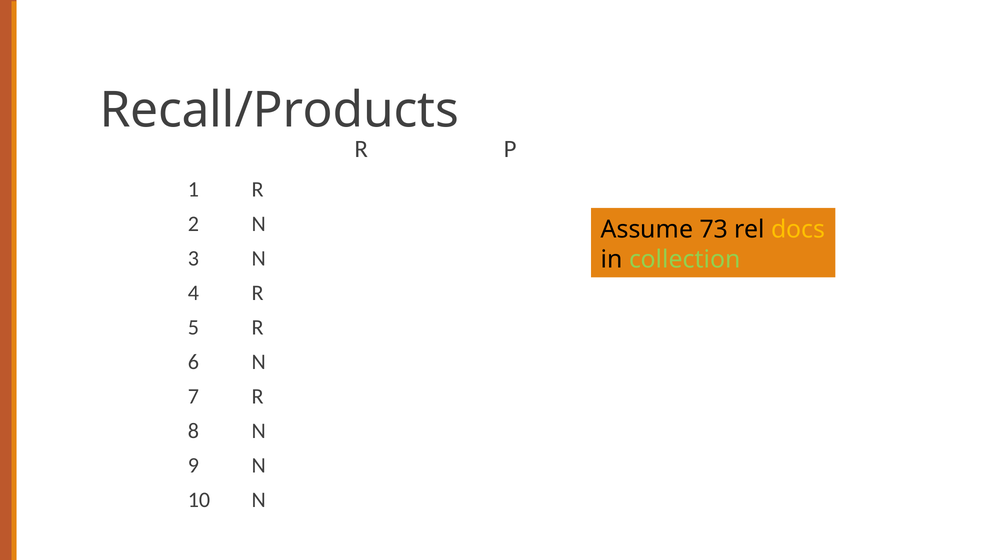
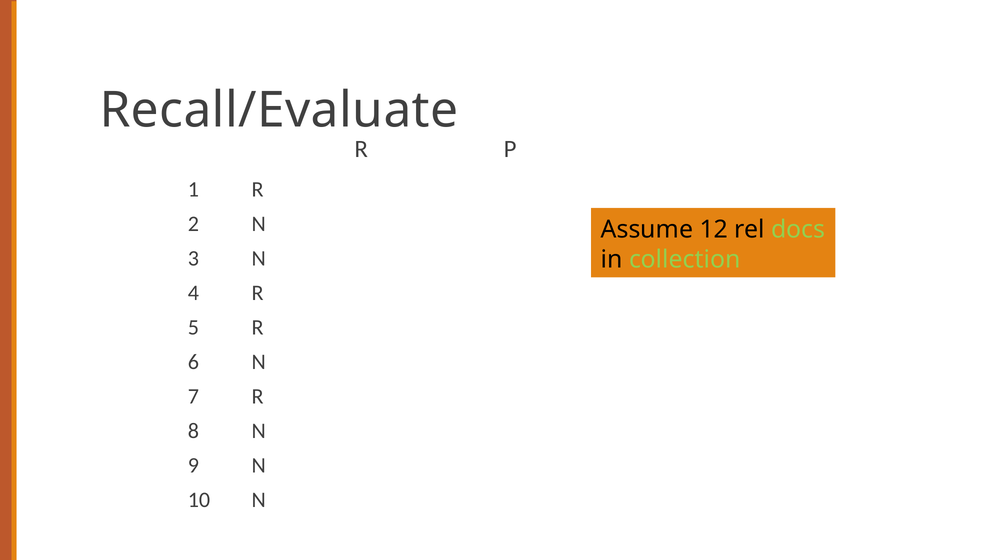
Recall/Products: Recall/Products -> Recall/Evaluate (279, 110)
73: 73 -> 12 (714, 229)
docs colour: yellow -> light green (798, 229)
